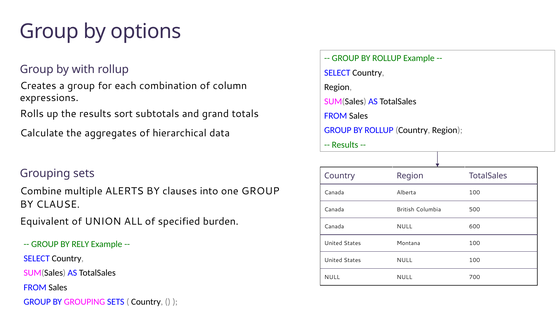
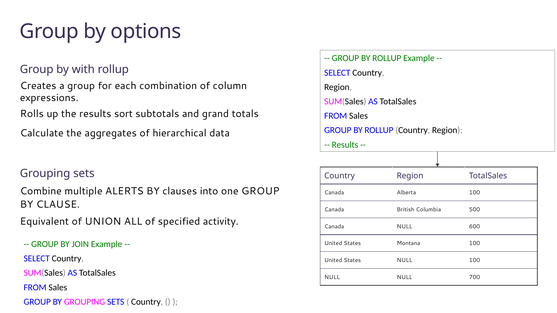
burden: burden -> activity (221, 222)
RELY: RELY -> JOIN (80, 244)
